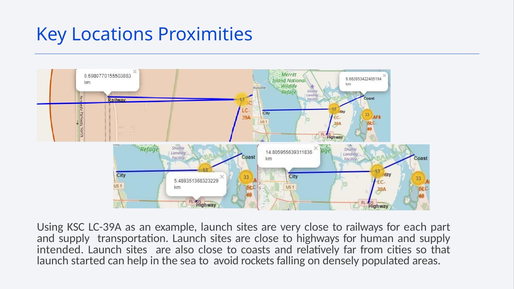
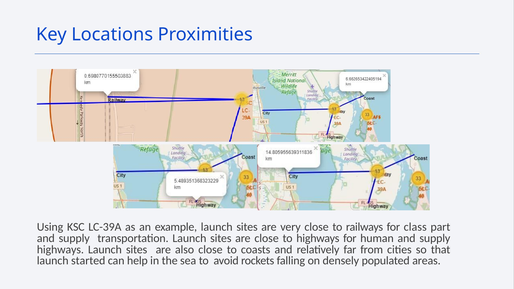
each: each -> class (415, 227)
intended: intended -> highways (60, 250)
